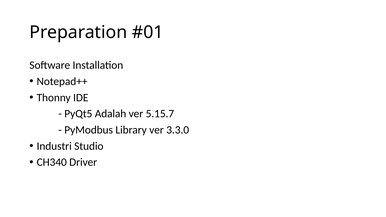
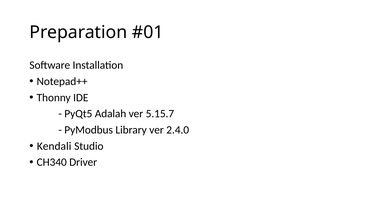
3.3.0: 3.3.0 -> 2.4.0 (178, 130)
Industri: Industri -> Kendali (54, 146)
